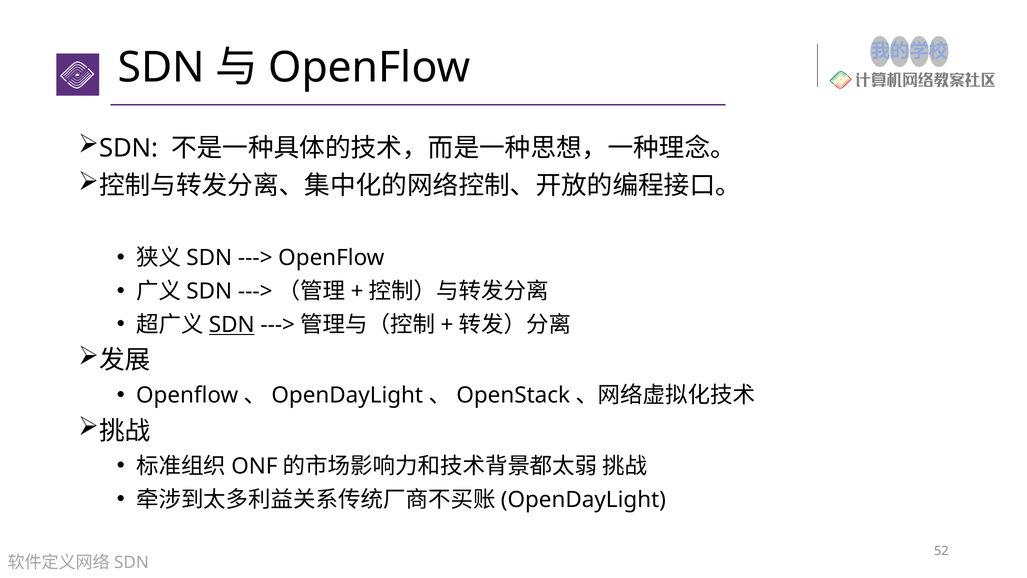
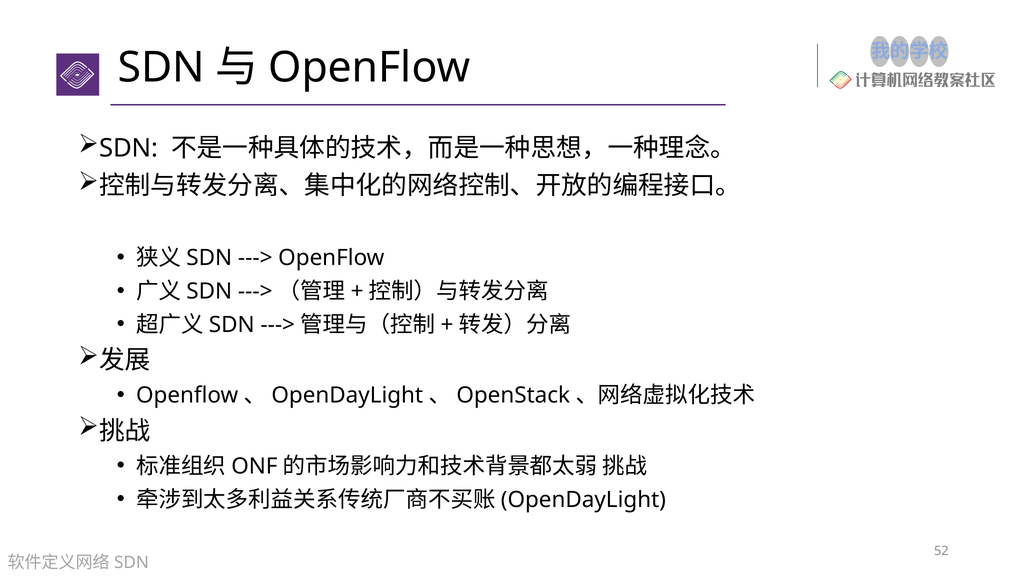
SDN underline: present -> none (232, 325)
